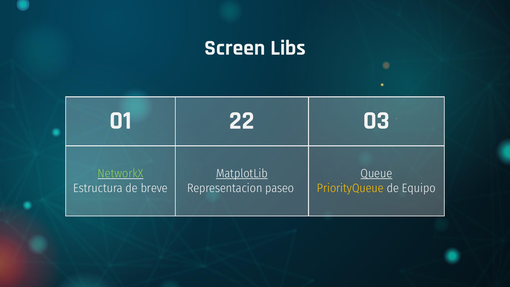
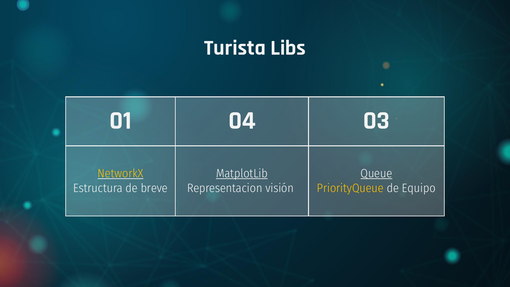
Screen: Screen -> Turista (235, 48)
22: 22 -> 04 (242, 120)
NetworkX colour: light green -> yellow (120, 174)
paseo: paseo -> visión (280, 188)
